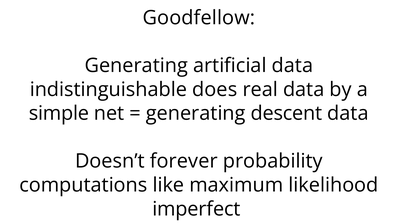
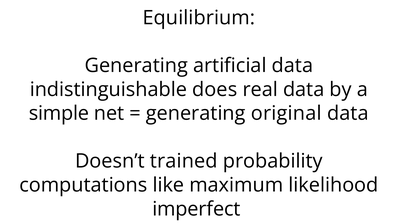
Goodfellow: Goodfellow -> Equilibrium (199, 18)
descent: descent -> original (286, 113)
forever: forever -> trained (184, 161)
